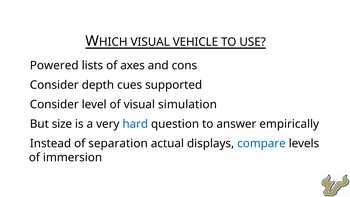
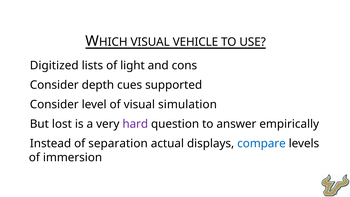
Powered: Powered -> Digitized (54, 65)
axes: axes -> light (132, 65)
size: size -> lost (62, 124)
hard colour: blue -> purple (135, 124)
